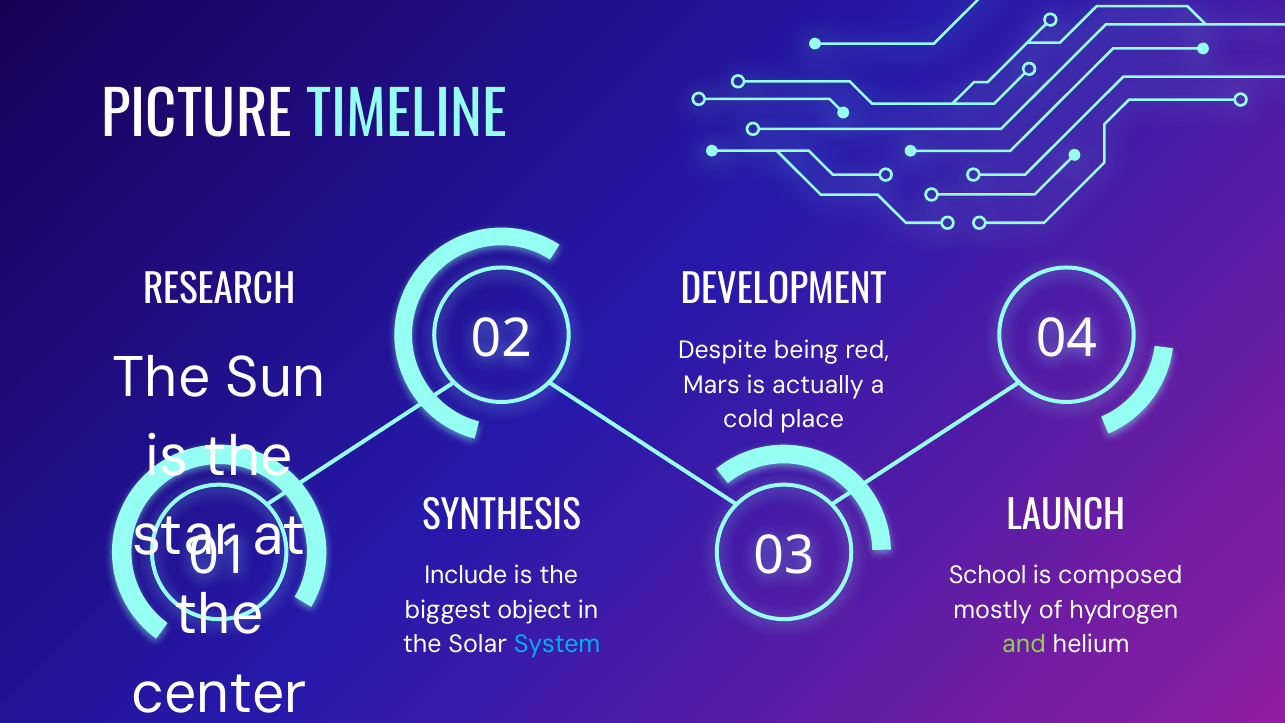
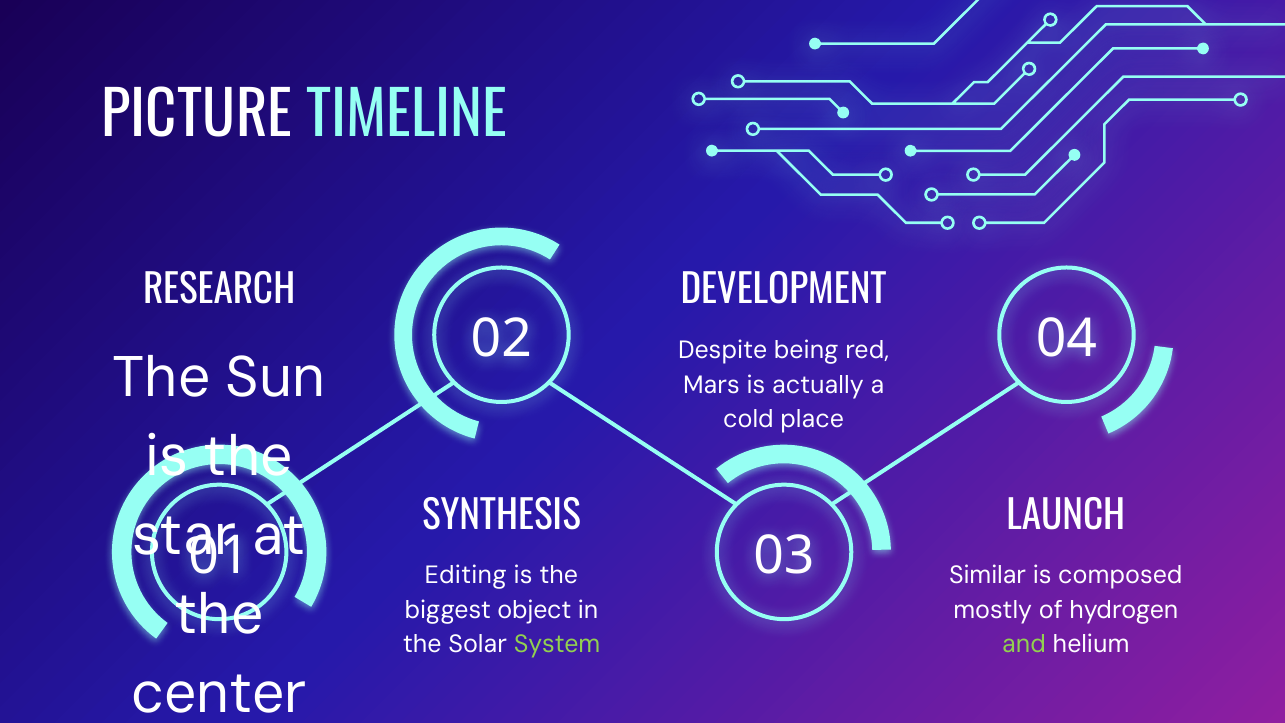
Include: Include -> Editing (466, 576)
School: School -> Similar (988, 576)
System colour: light blue -> light green (557, 645)
